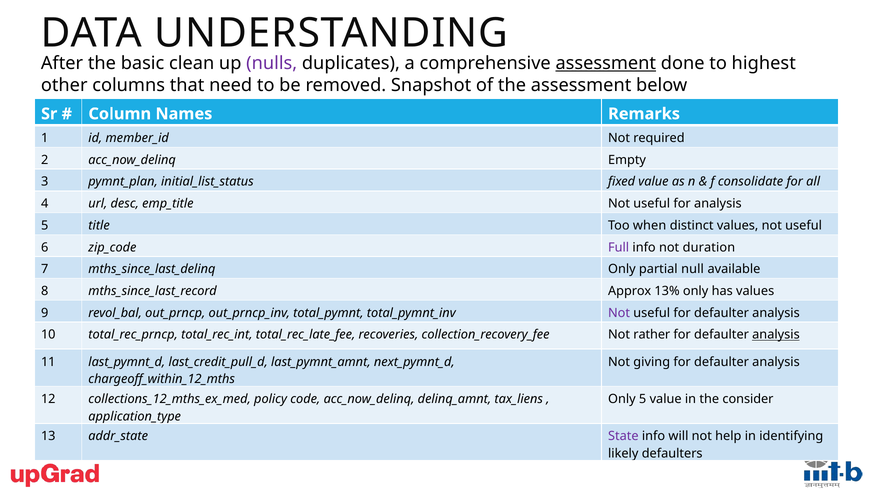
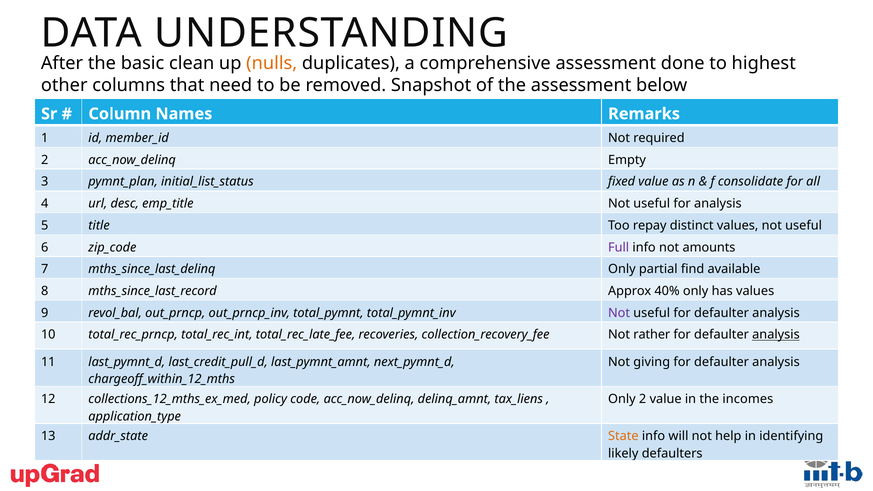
nulls colour: purple -> orange (272, 63)
assessment underline: present -> none (606, 63)
when: when -> repay (650, 226)
duration: duration -> amounts (709, 247)
null: null -> find (693, 269)
13%: 13% -> 40% (667, 291)
Only 5: 5 -> 2 (643, 399)
consider: consider -> incomes (748, 399)
State colour: purple -> orange (623, 436)
